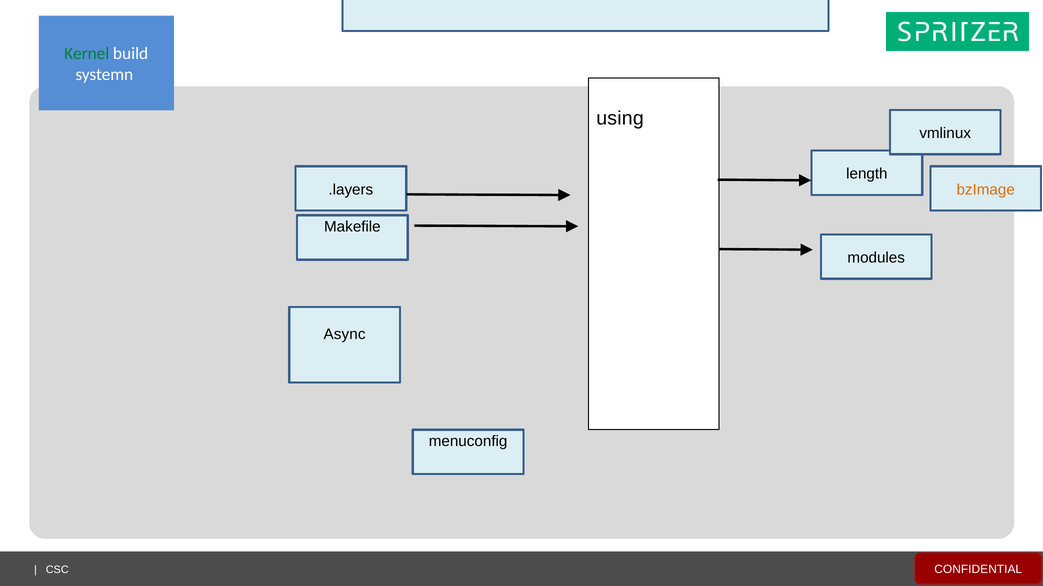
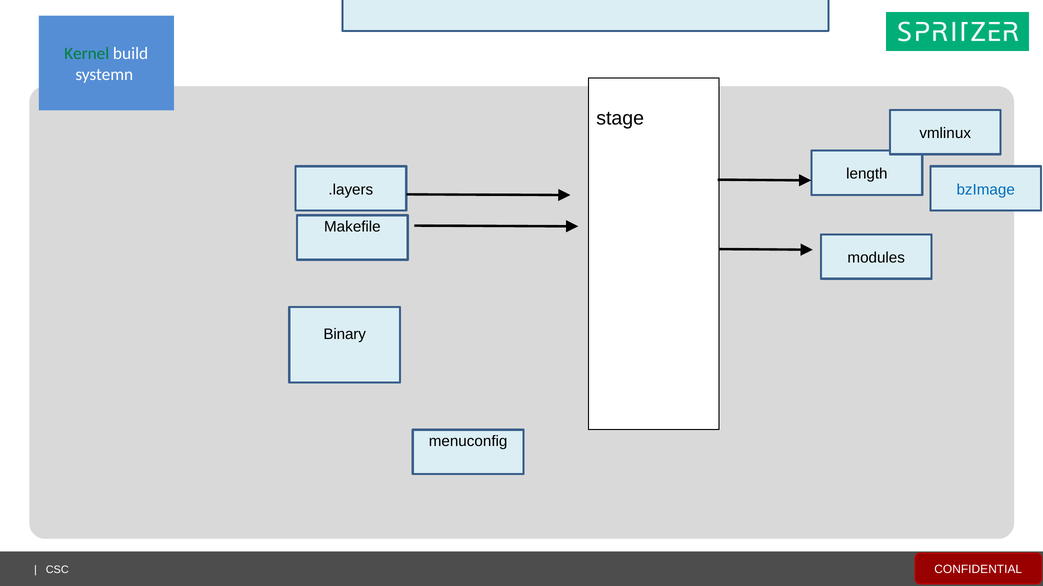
using: using -> stage (620, 119)
bzImage colour: orange -> blue (986, 190)
Async: Async -> Binary (345, 334)
